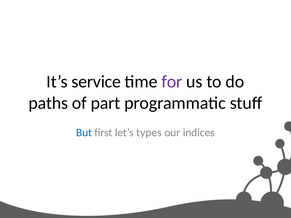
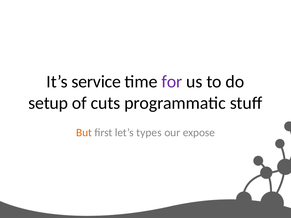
paths: paths -> setup (48, 103)
part: part -> cuts (105, 103)
But colour: blue -> orange (84, 133)
indices: indices -> expose (199, 133)
